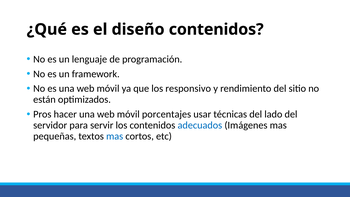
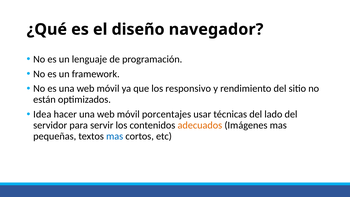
diseño contenidos: contenidos -> navegador (216, 29)
Pros: Pros -> Idea (42, 114)
adecuados colour: blue -> orange (200, 125)
